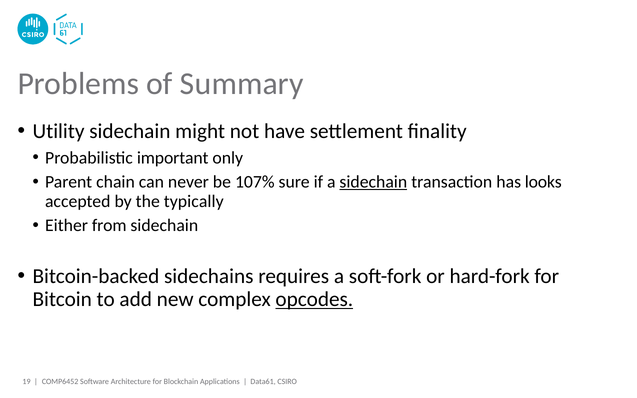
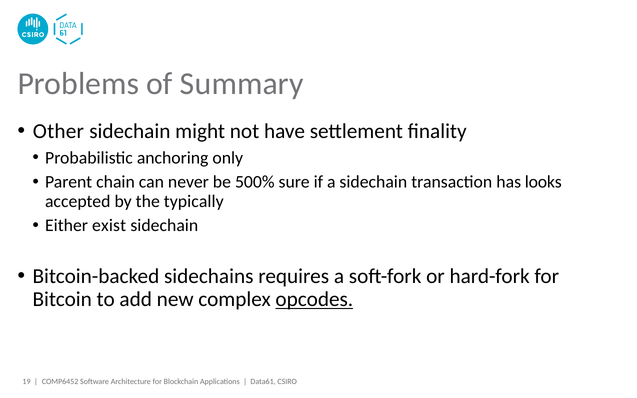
Utility: Utility -> Other (58, 131)
important: important -> anchoring (173, 158)
107%: 107% -> 500% (255, 182)
sidechain underline: present -> none (373, 182)
from: from -> exist (109, 226)
